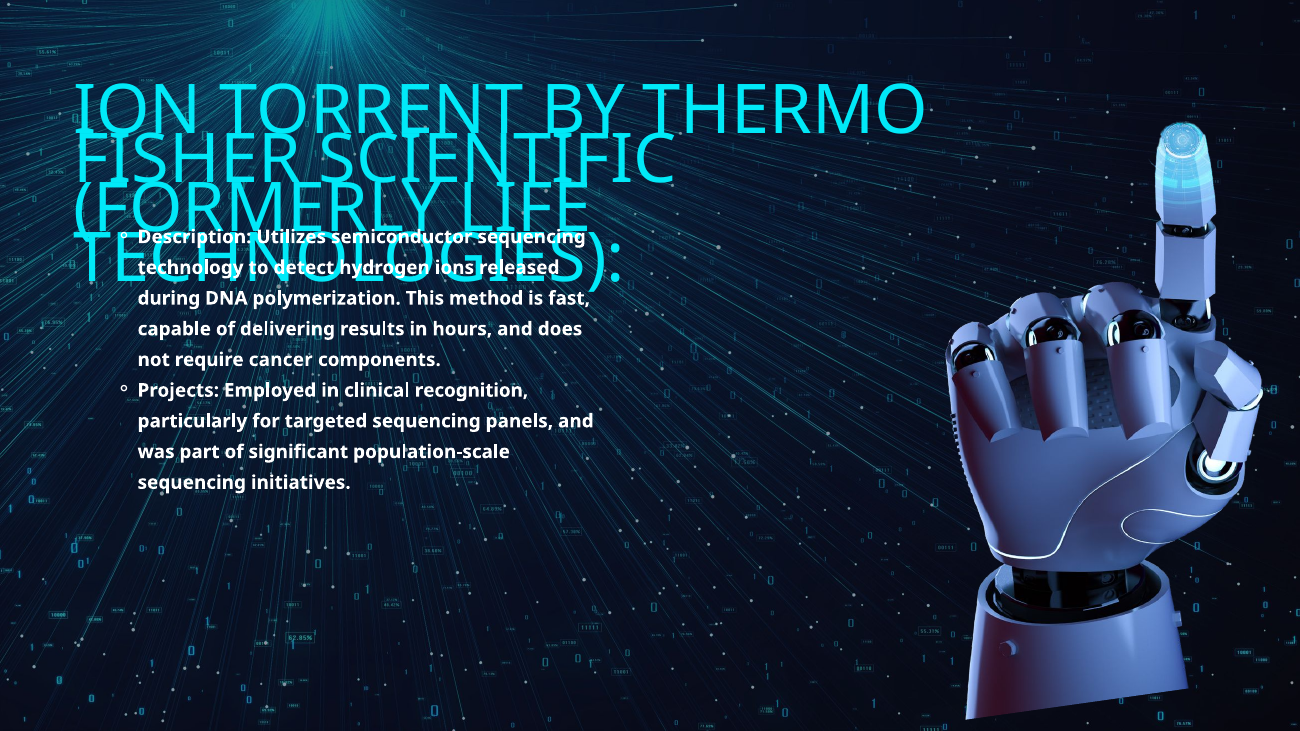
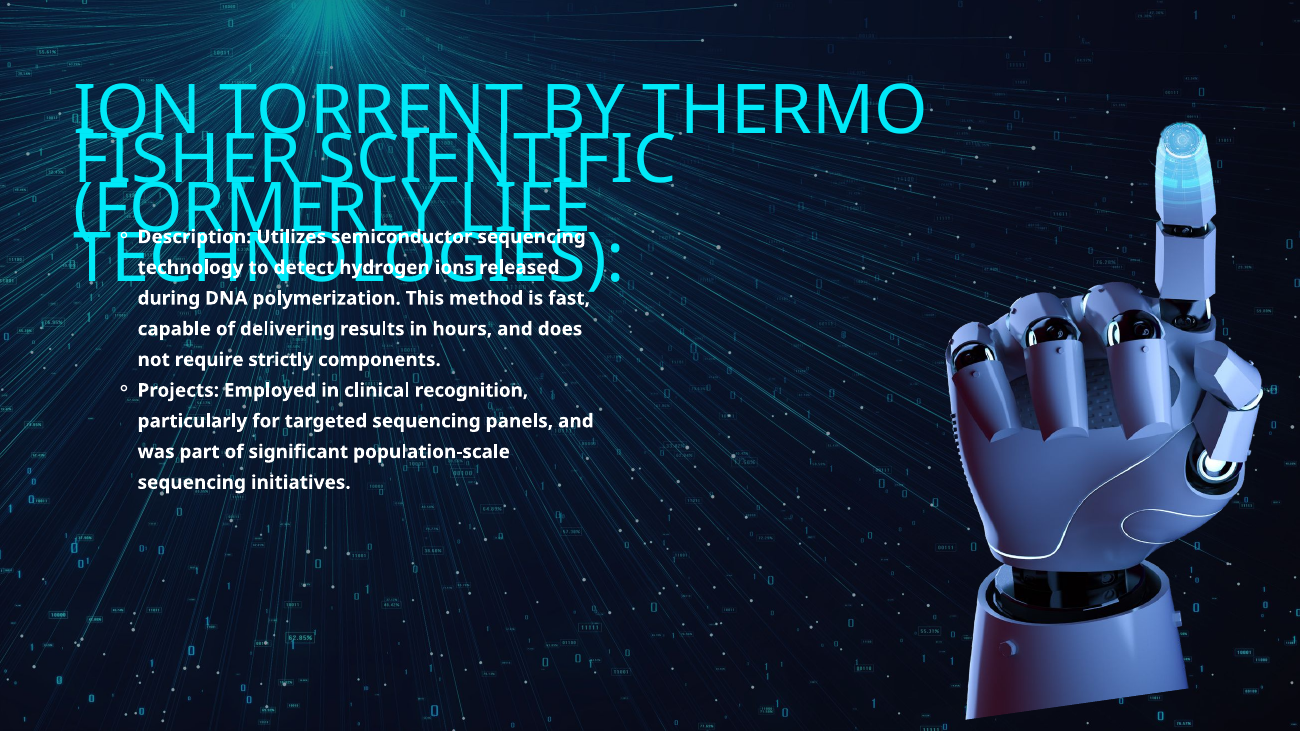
cancer: cancer -> strictly (281, 360)
